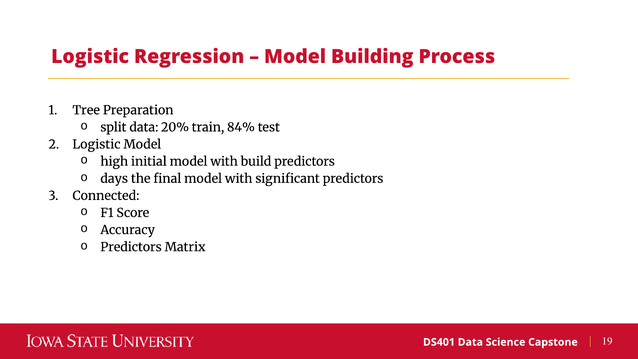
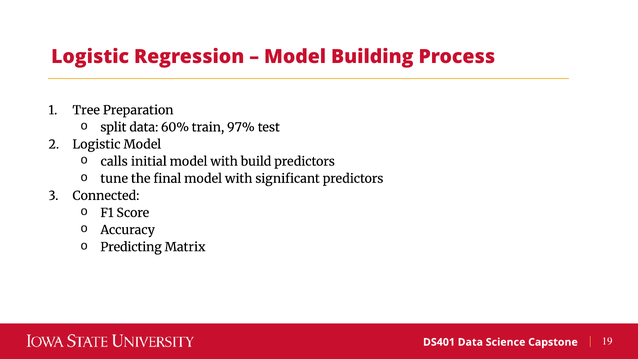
20%: 20% -> 60% (175, 127)
84%: 84% -> 97% (241, 127)
high: high -> calls (114, 162)
days: days -> tune (114, 179)
Predictors: Predictors -> Predicting (131, 247)
